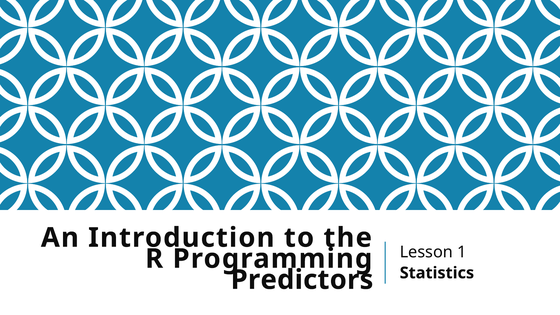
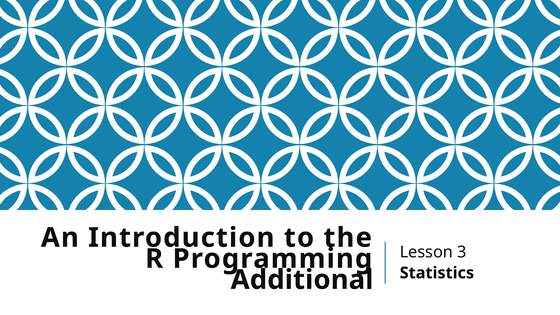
1: 1 -> 3 (462, 252)
Predictors: Predictors -> Additional (302, 280)
